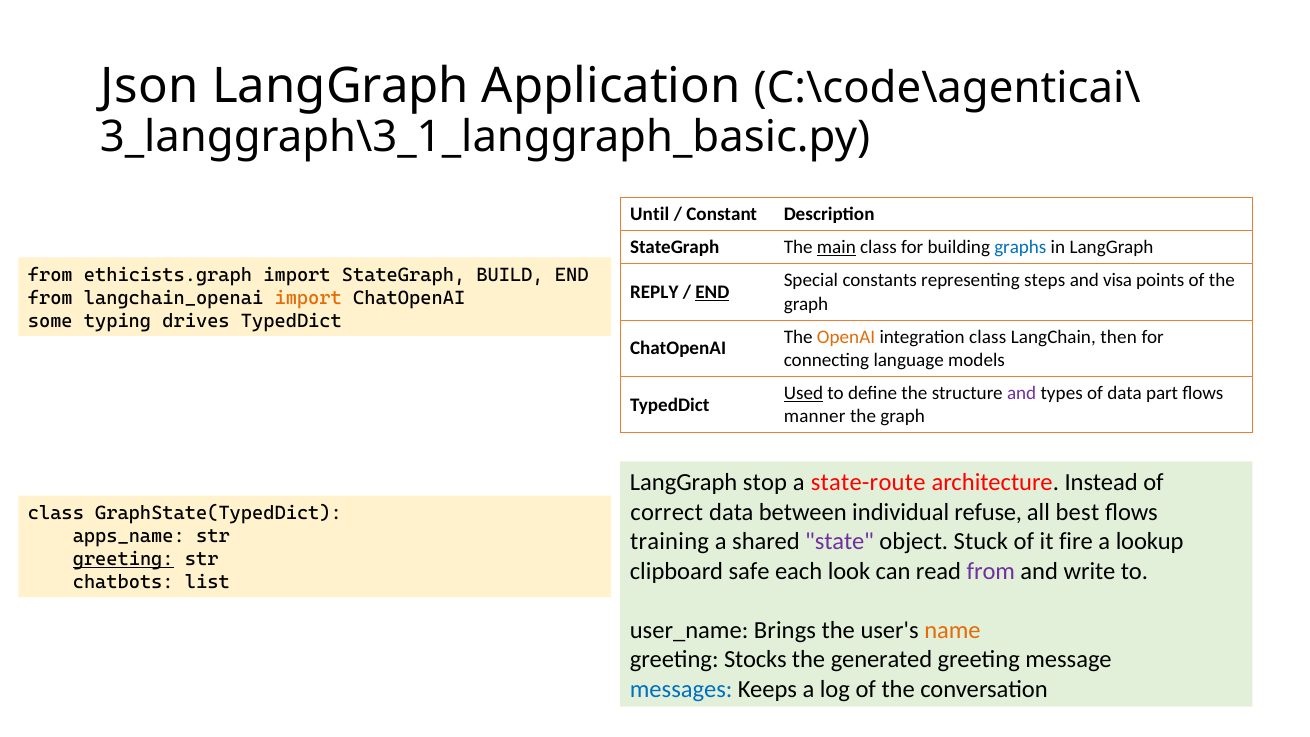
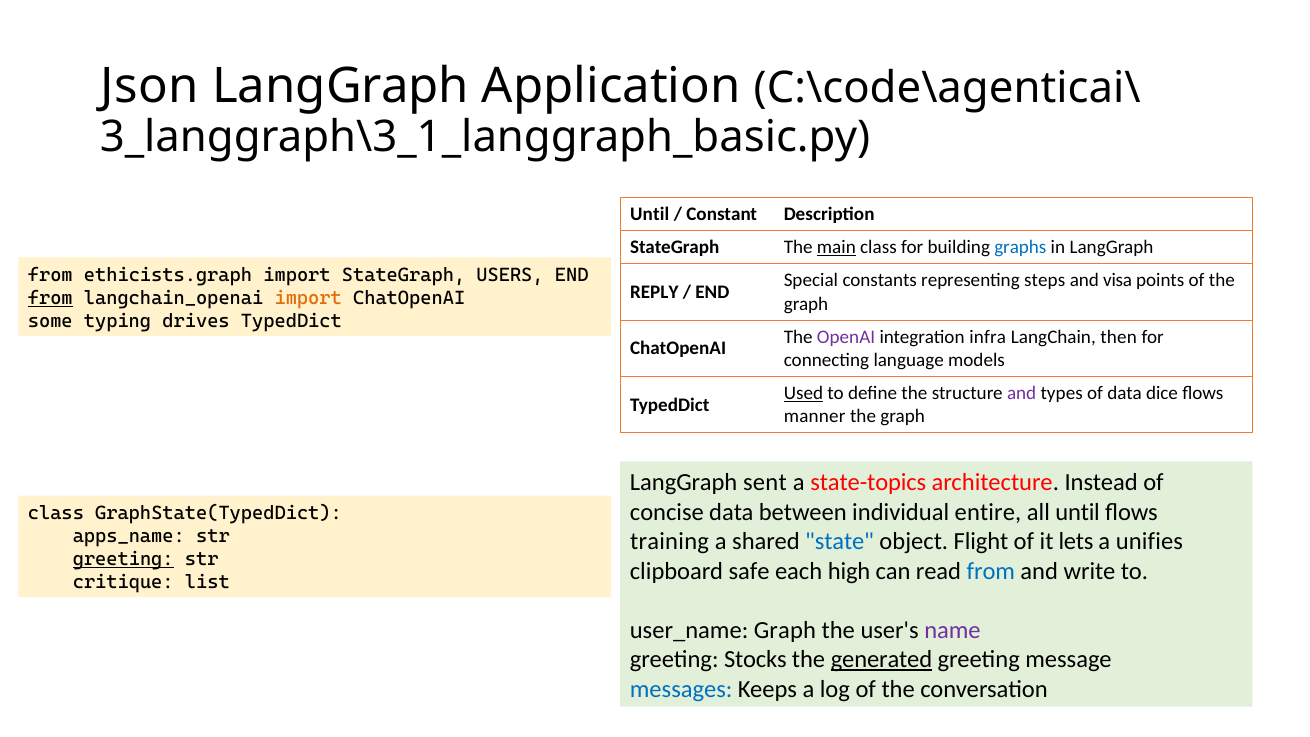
BUILD: BUILD -> USERS (510, 275)
END underline: present -> none (712, 292)
from underline: none -> present (50, 298)
OpenAI colour: orange -> purple (846, 337)
integration class: class -> infra (988, 337)
part: part -> dice (1162, 393)
stop: stop -> sent (765, 482)
state-route: state-route -> state-topics (868, 482)
correct: correct -> concise (667, 512)
refuse: refuse -> entire (988, 512)
all best: best -> until (1078, 512)
state colour: purple -> blue (840, 541)
Stuck: Stuck -> Flight (981, 541)
fire: fire -> lets (1076, 541)
lookup: lookup -> unifies (1149, 541)
look: look -> high (849, 571)
from colour: purple -> blue (991, 571)
chatbots: chatbots -> critique (123, 582)
user_name Brings: Brings -> Graph (785, 630)
name colour: orange -> purple (952, 630)
generated underline: none -> present (882, 659)
